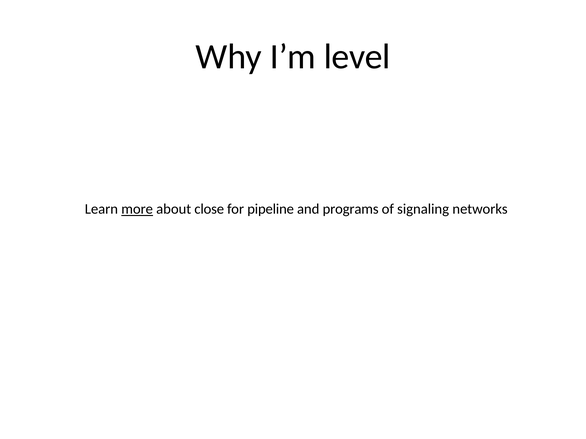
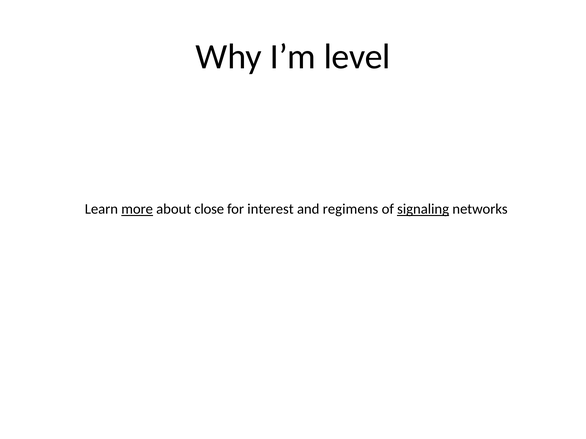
pipeline: pipeline -> interest (271, 209)
programs: programs -> regimens (350, 209)
signaling underline: none -> present (423, 209)
